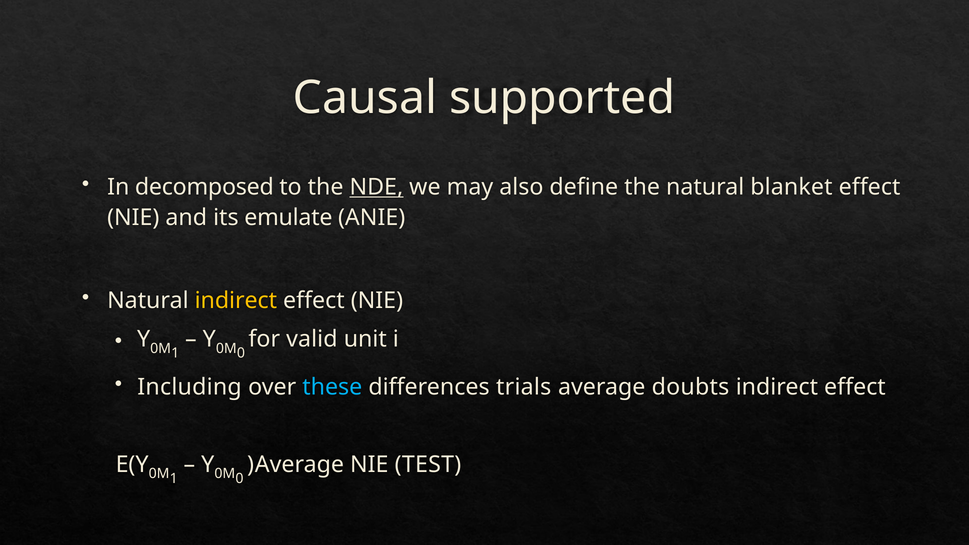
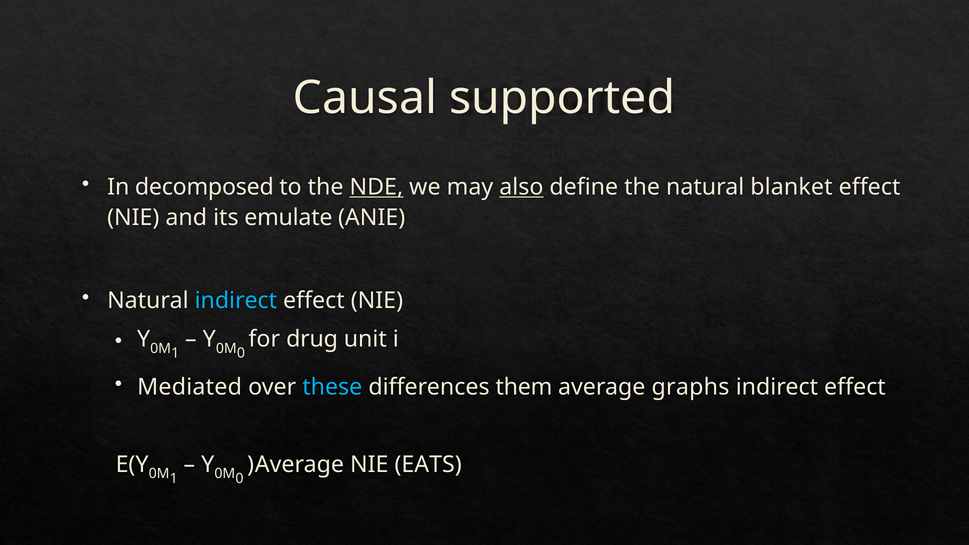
also underline: none -> present (521, 187)
indirect colour: yellow -> light blue (236, 301)
valid: valid -> drug (312, 339)
Including: Including -> Mediated (190, 387)
trials: trials -> them (524, 387)
doubts: doubts -> graphs (690, 387)
TEST: TEST -> EATS (428, 465)
